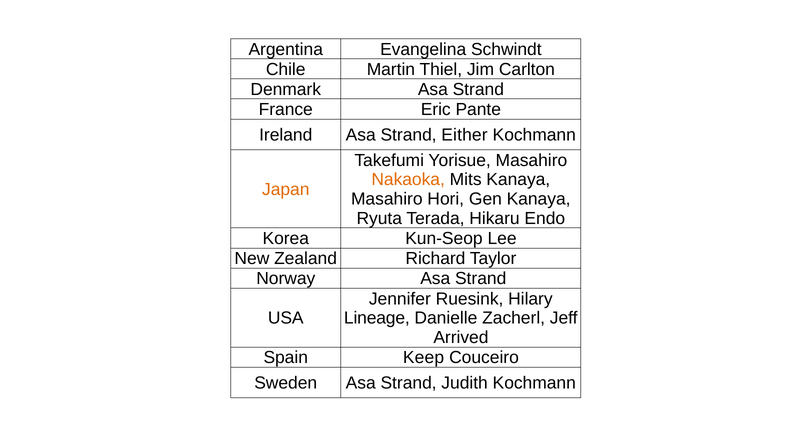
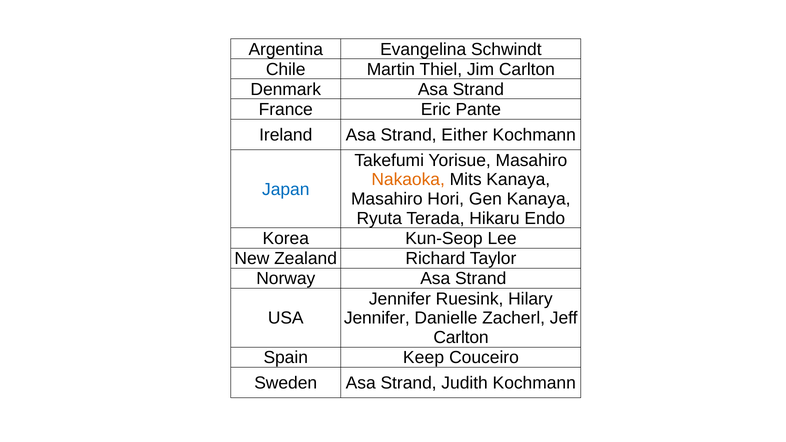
Japan colour: orange -> blue (286, 189)
Lineage: Lineage -> Jennifer (377, 318)
Arrived: Arrived -> Carlton (461, 338)
